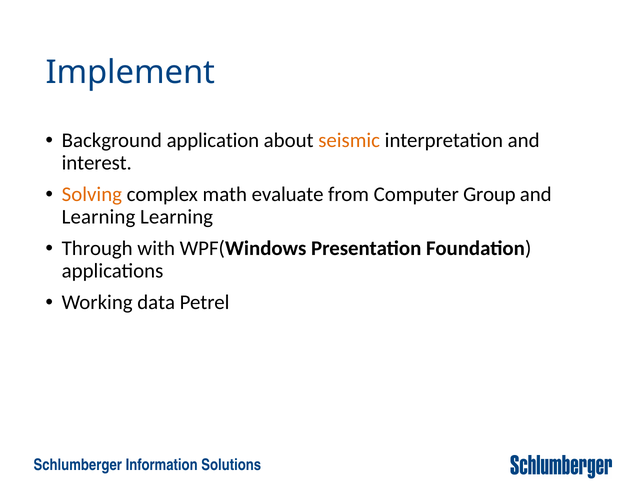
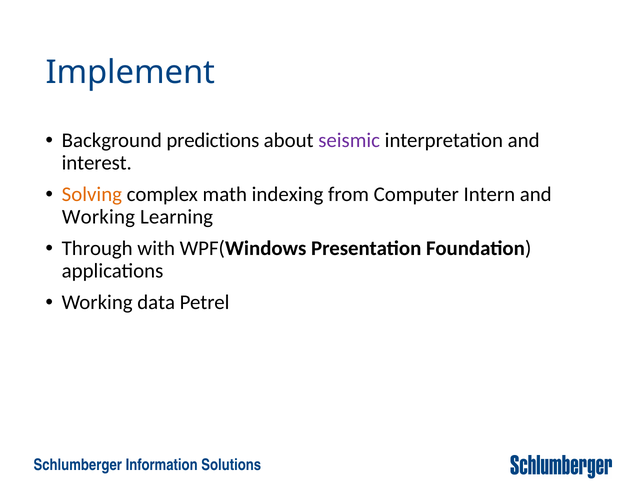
application: application -> predictions (213, 140)
seismic colour: orange -> purple (349, 140)
evaluate: evaluate -> indexing (288, 194)
Group: Group -> Intern (489, 194)
Learning: Learning -> Working (98, 217)
